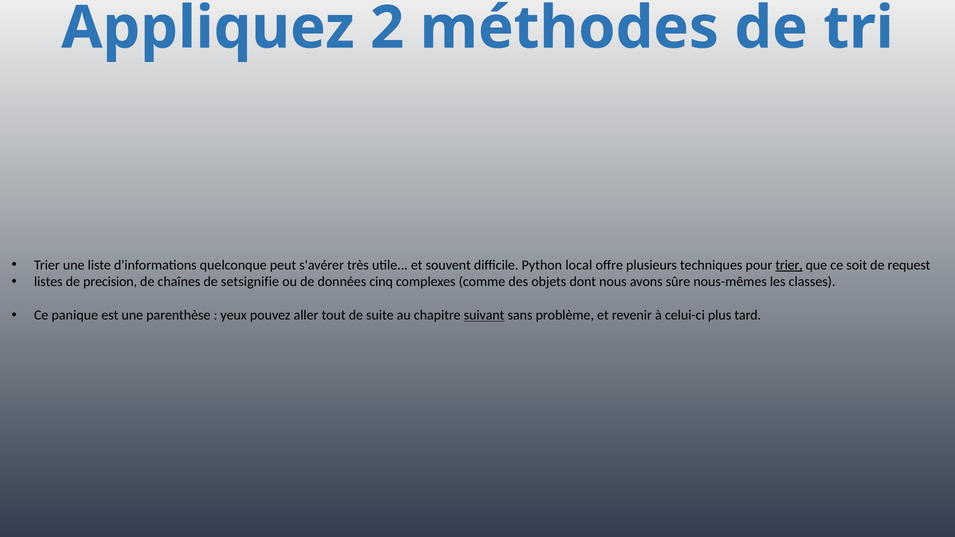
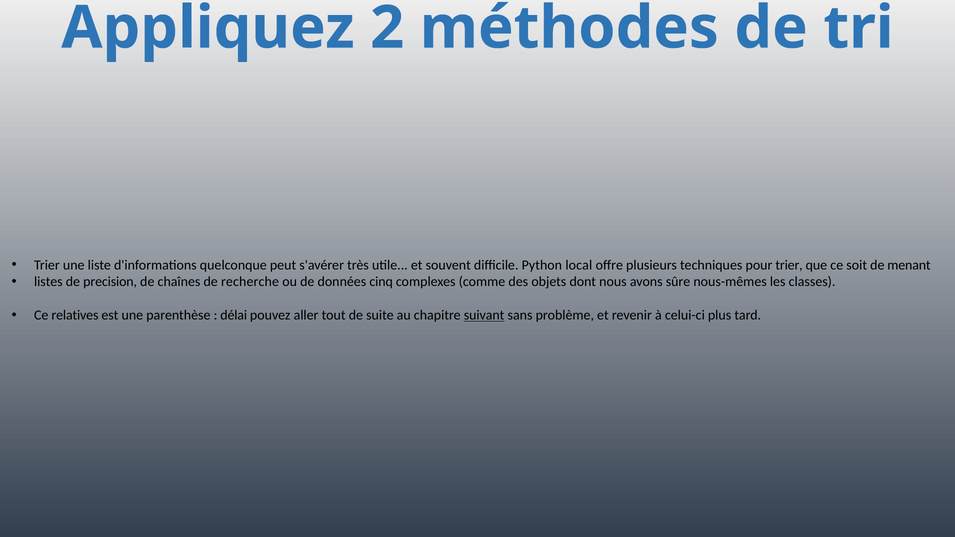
trier underline: present -> none (789, 265)
request: request -> menant (909, 265)
setsignifie: setsignifie -> recherche (250, 282)
panique: panique -> relatives (75, 315)
yeux: yeux -> délai (234, 315)
